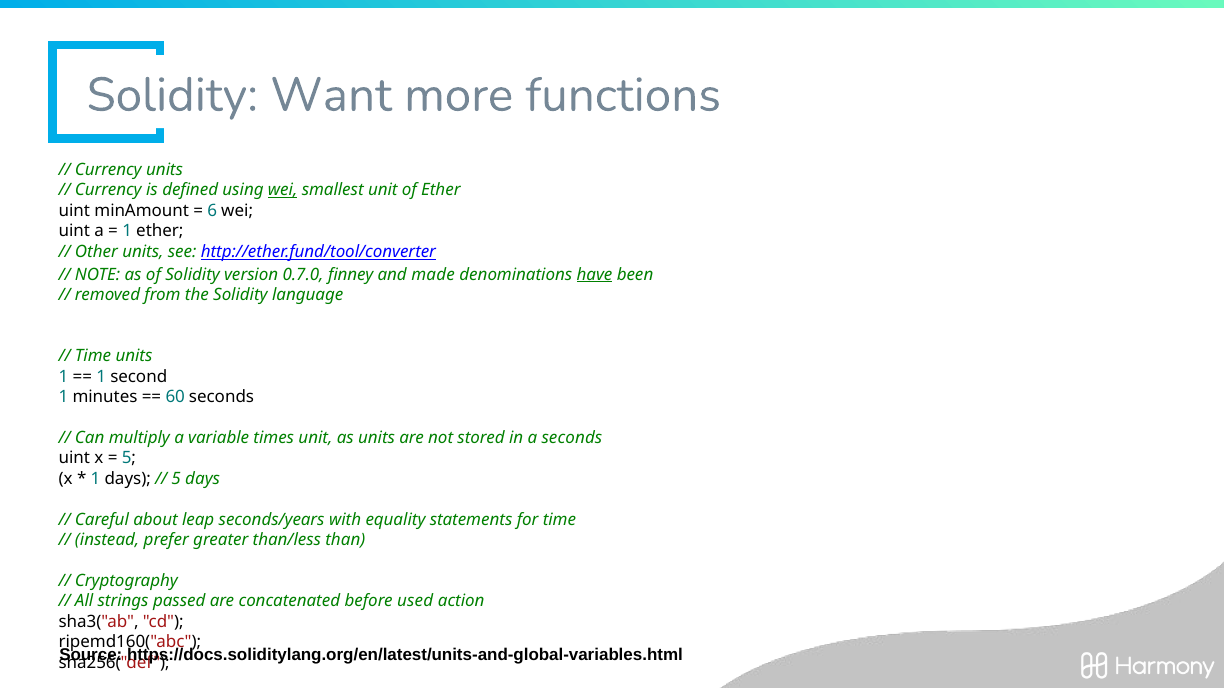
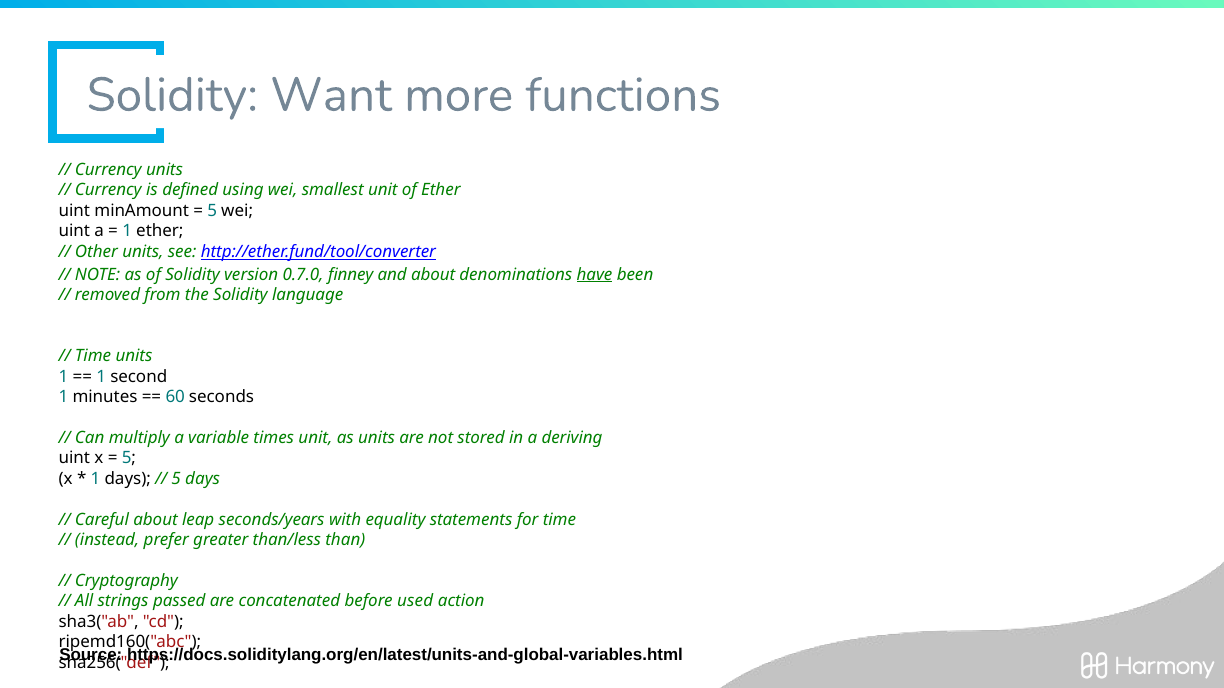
wei underline: present -> none (283, 190)
6: 6 -> 5 (212, 211)
and made: made -> about (433, 275)
a seconds: seconds -> deriving (572, 438)
